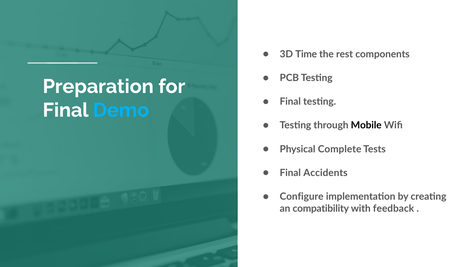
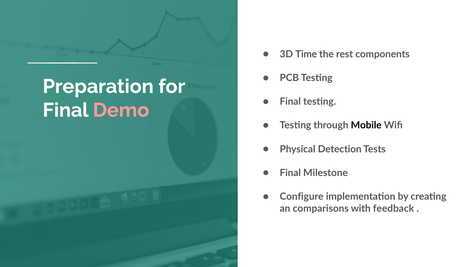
Demo colour: light blue -> pink (121, 110)
Complete: Complete -> Detection (340, 149)
Accidents: Accidents -> Milestone (326, 173)
compatibility: compatibility -> comparisons (321, 209)
